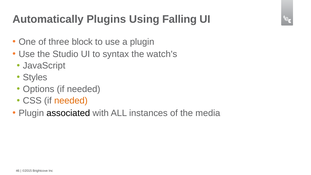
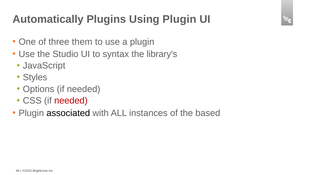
Using Falling: Falling -> Plugin (179, 19)
block: block -> them (82, 42)
watch's: watch's -> library's (162, 54)
needed colour: orange -> red (71, 101)
media: media -> based (208, 113)
